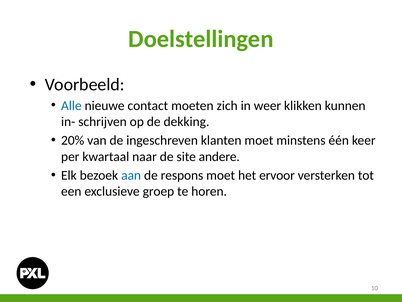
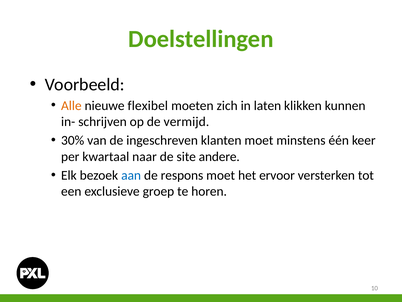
Alle colour: blue -> orange (71, 105)
contact: contact -> flexibel (148, 105)
weer: weer -> laten (267, 105)
dekking: dekking -> vermijd (186, 122)
20%: 20% -> 30% (73, 140)
